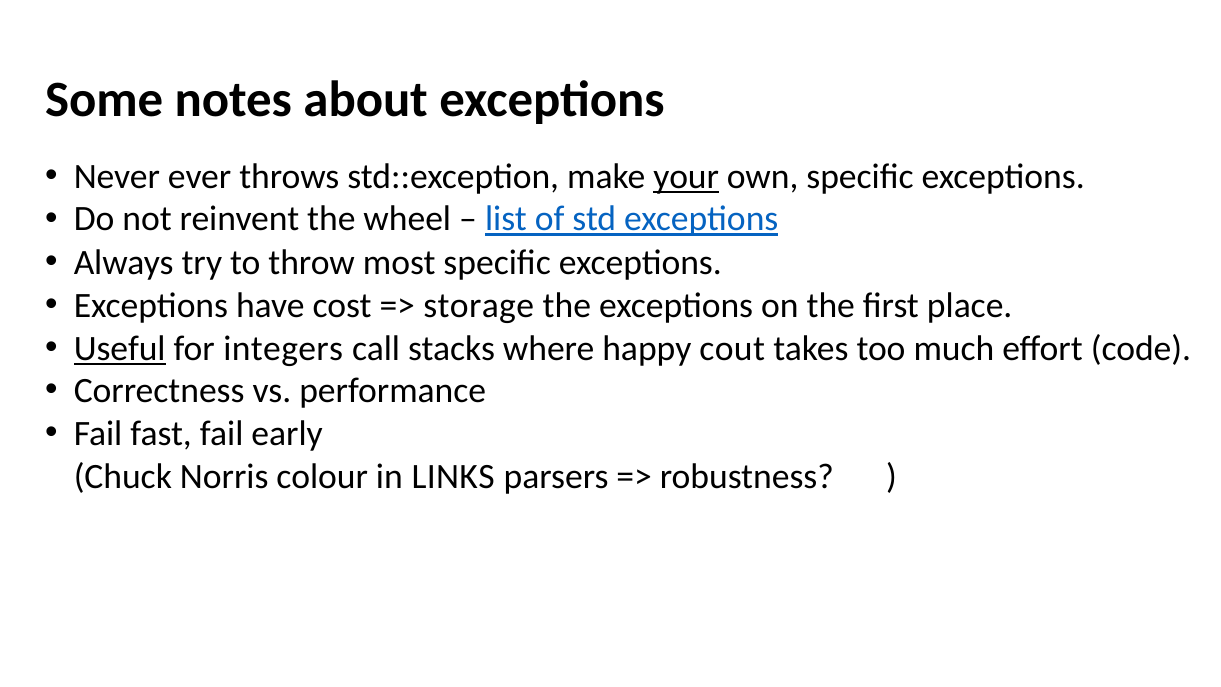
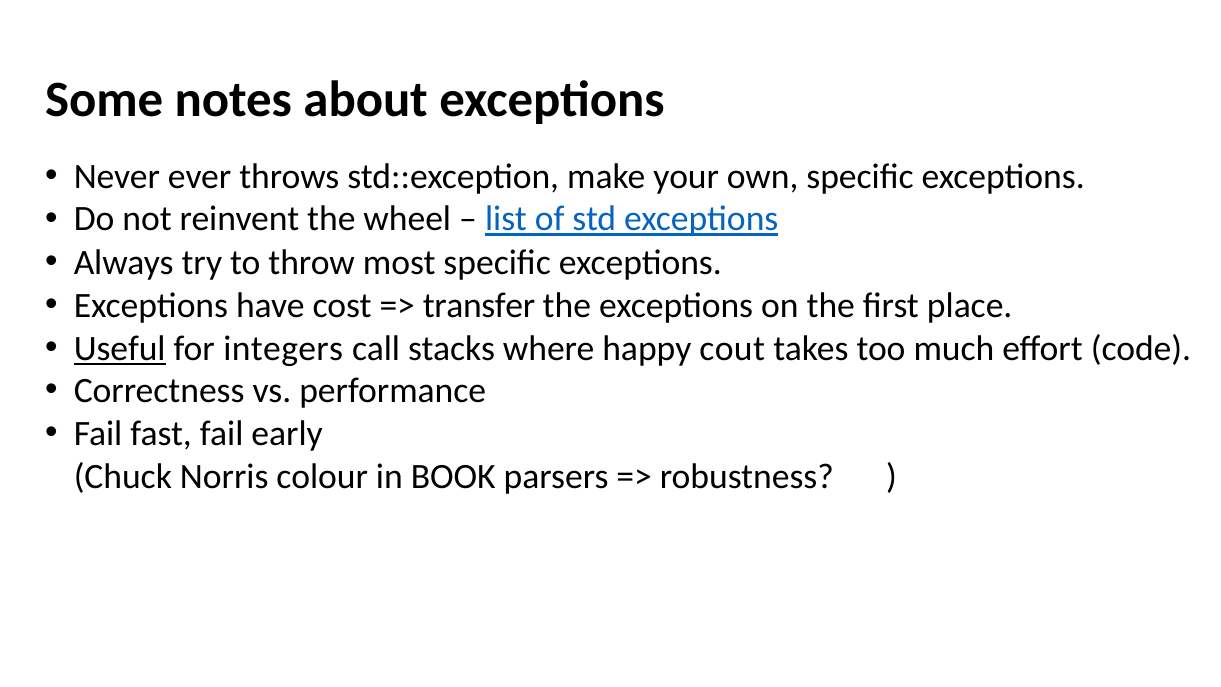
your underline: present -> none (686, 176)
storage: storage -> transfer (479, 305)
LINKS: LINKS -> BOOK (453, 476)
